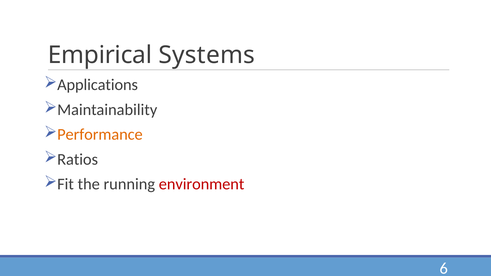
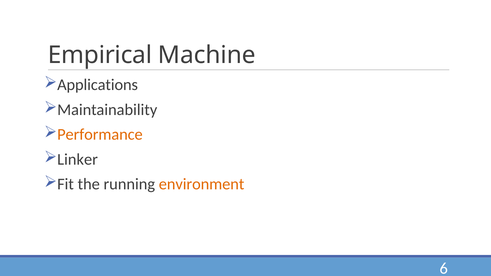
Systems: Systems -> Machine (207, 55)
Ratios: Ratios -> Linker (78, 159)
environment colour: red -> orange (202, 184)
